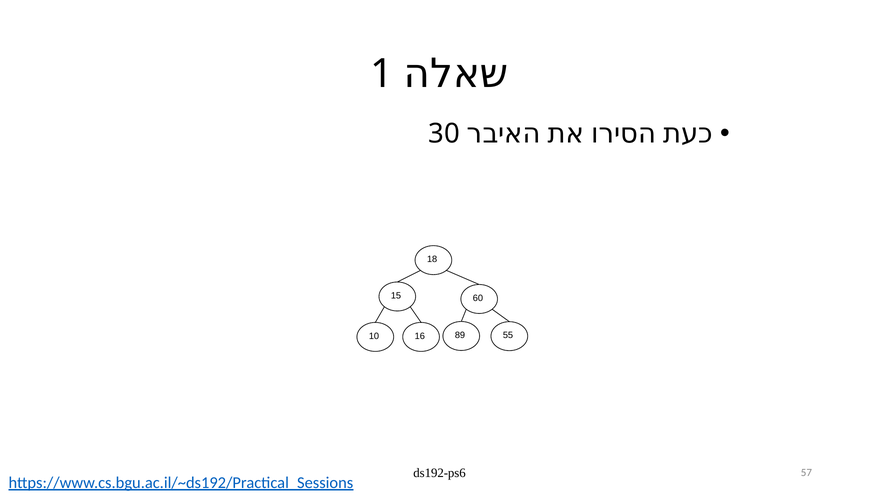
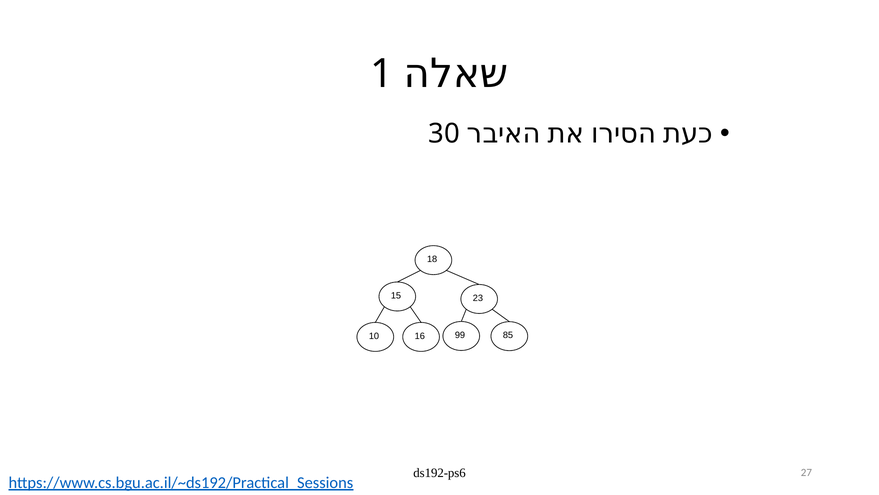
60: 60 -> 23 (478, 298)
89: 89 -> 99 (460, 335)
55: 55 -> 85 (508, 335)
57: 57 -> 27 (806, 472)
